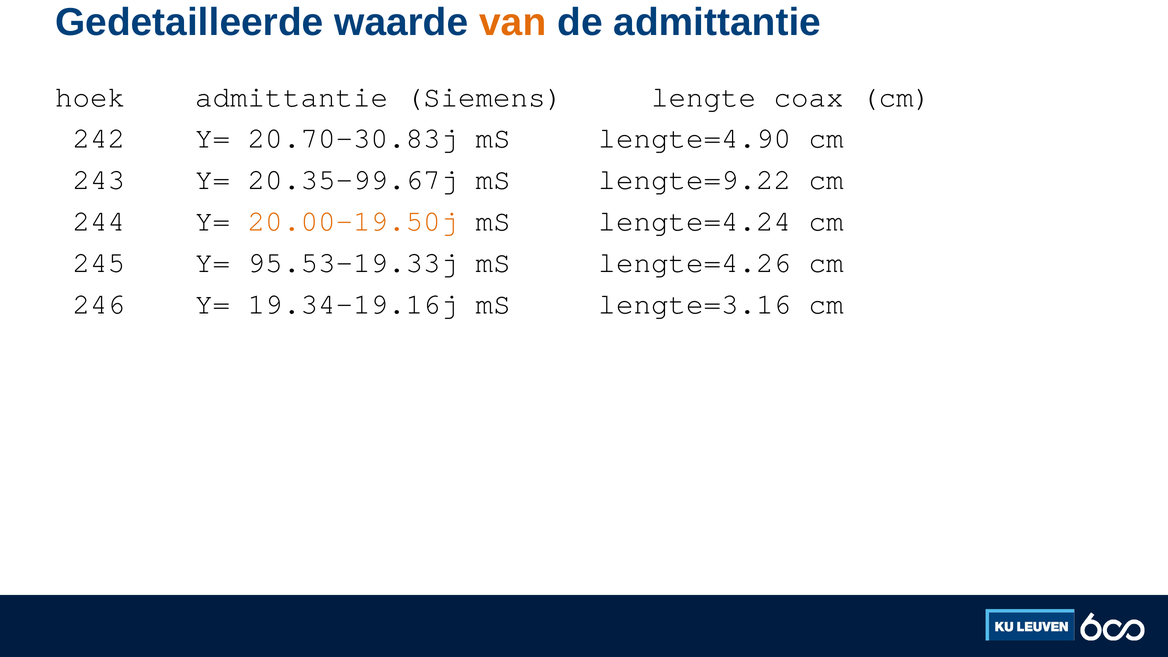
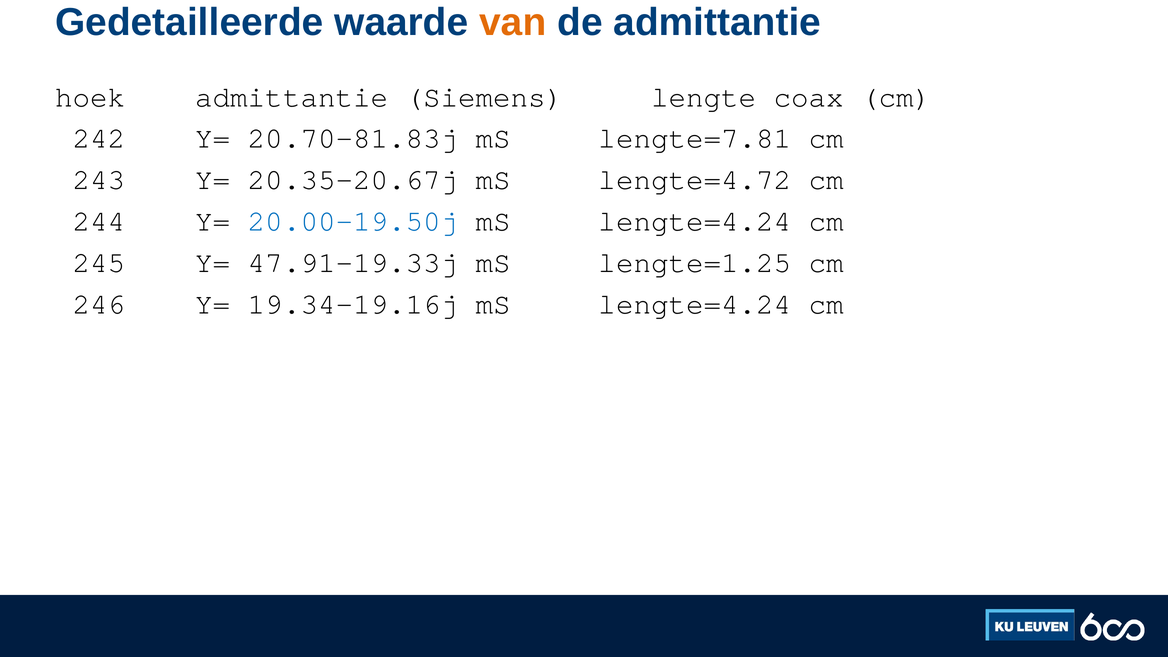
20.70-30.83j: 20.70-30.83j -> 20.70-81.83j (353, 138)
lengte=4.90: lengte=4.90 -> lengte=7.81 (695, 138)
20.35-99.67j: 20.35-99.67j -> 20.35-20.67j (353, 180)
lengte=9.22: lengte=9.22 -> lengte=4.72 (695, 180)
20.00-19.50j colour: orange -> blue (353, 221)
95.53-19.33j: 95.53-19.33j -> 47.91-19.33j (353, 263)
lengte=4.26: lengte=4.26 -> lengte=1.25 (695, 263)
19.34-19.16j mS lengte=3.16: lengte=3.16 -> lengte=4.24 (695, 304)
